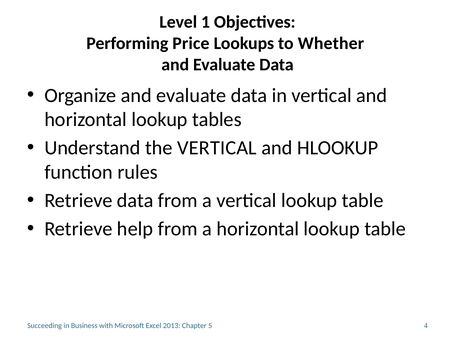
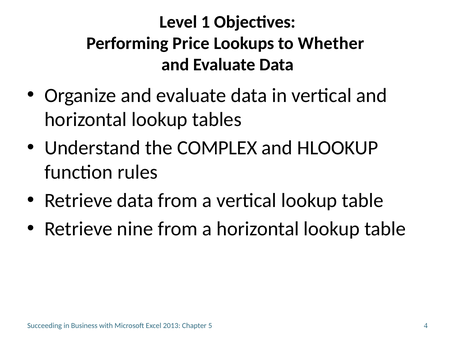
the VERTICAL: VERTICAL -> COMPLEX (217, 148)
help: help -> nine (135, 229)
